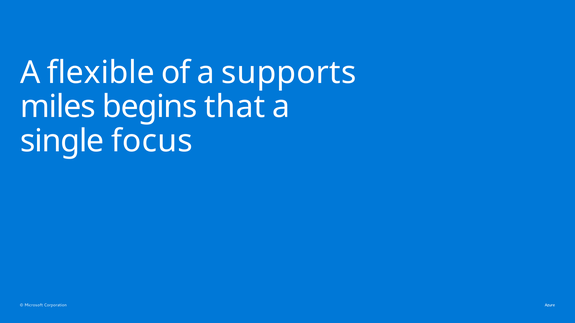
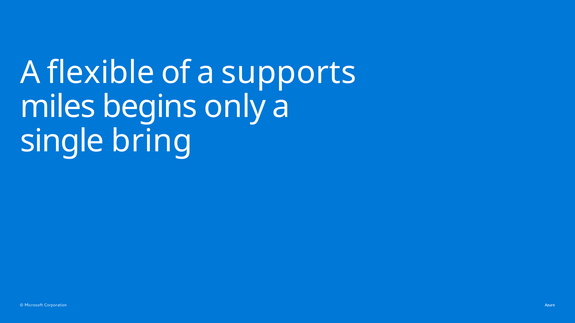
that: that -> only (235, 107)
focus: focus -> bring (152, 141)
